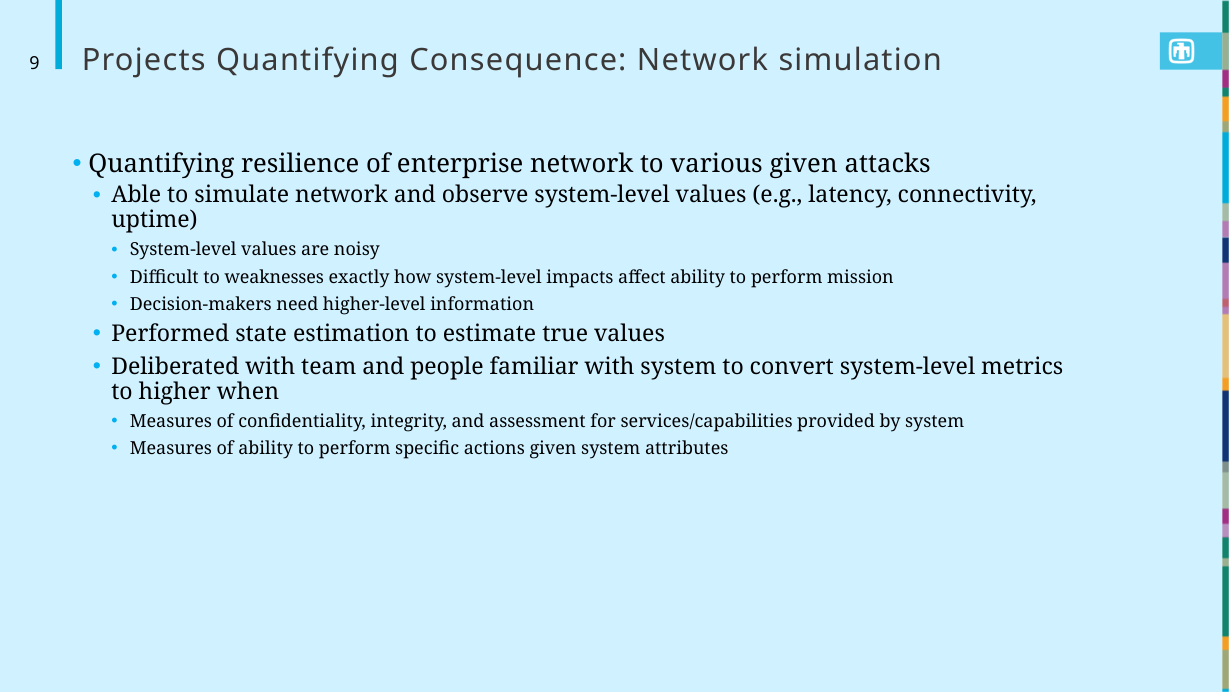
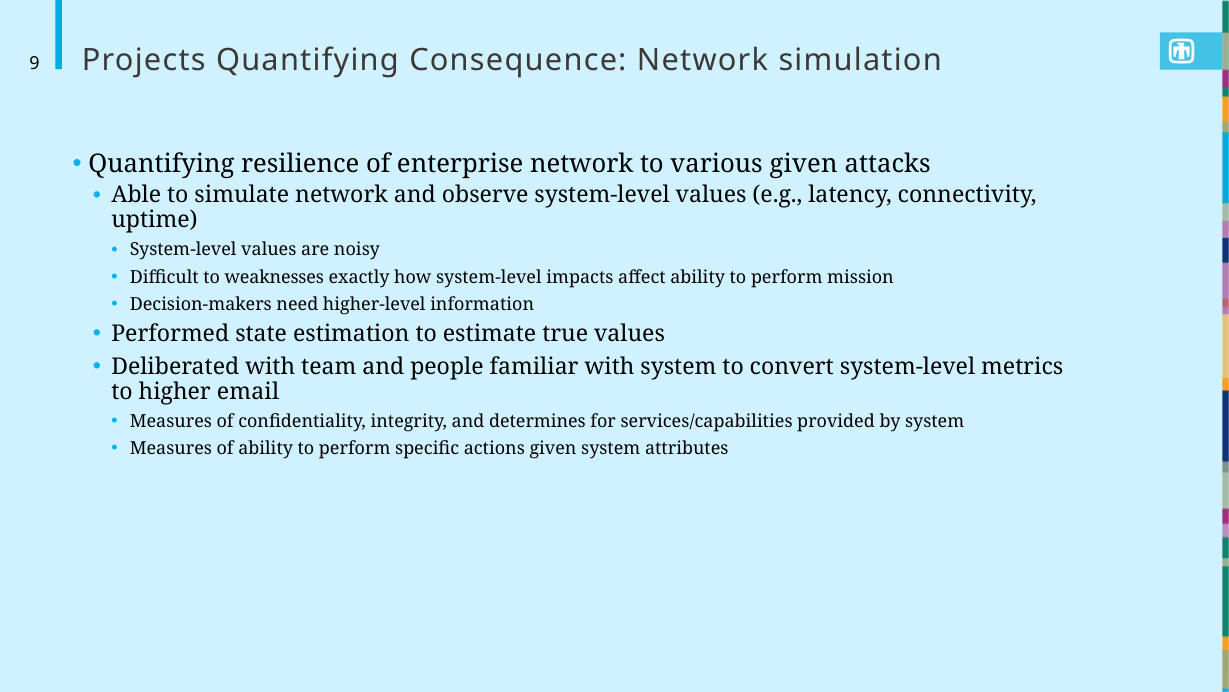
when: when -> email (248, 391)
assessment: assessment -> determines (537, 421)
